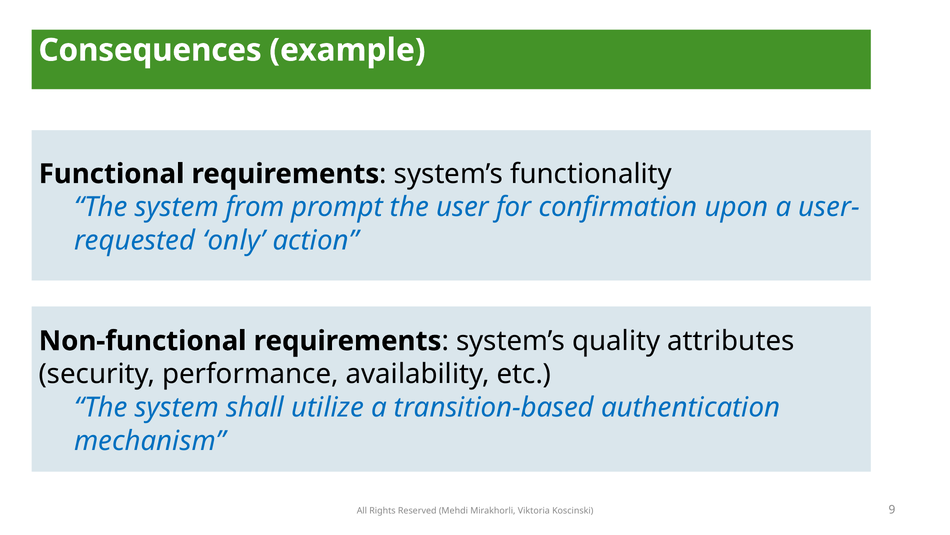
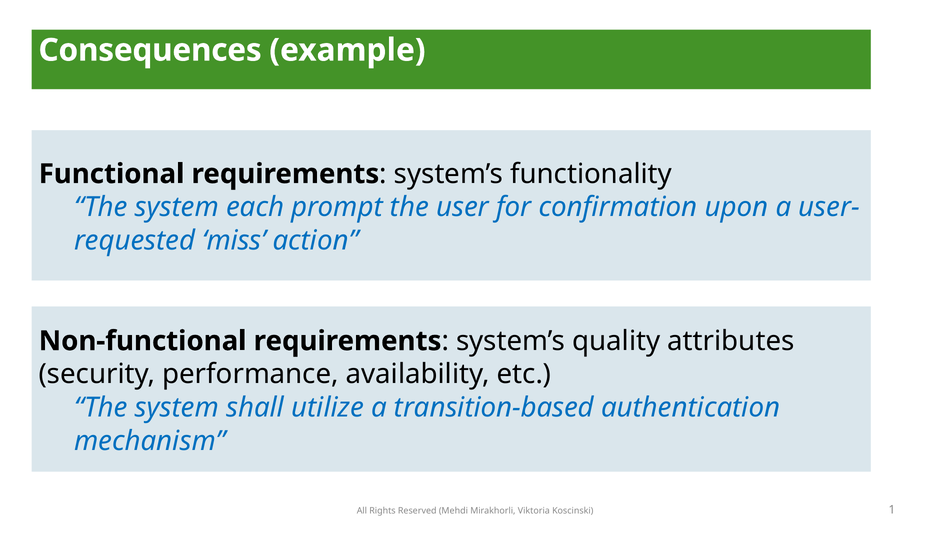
from: from -> each (255, 207)
only: only -> miss (234, 240)
9: 9 -> 1 (892, 509)
